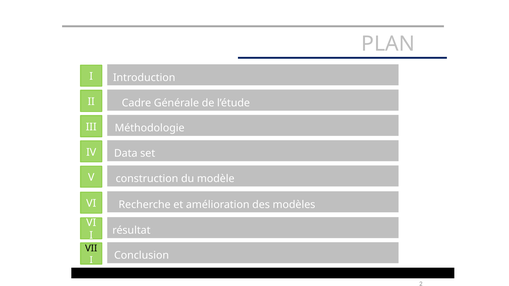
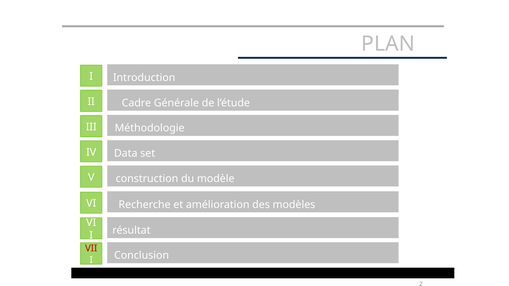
VII colour: black -> red (91, 249)
